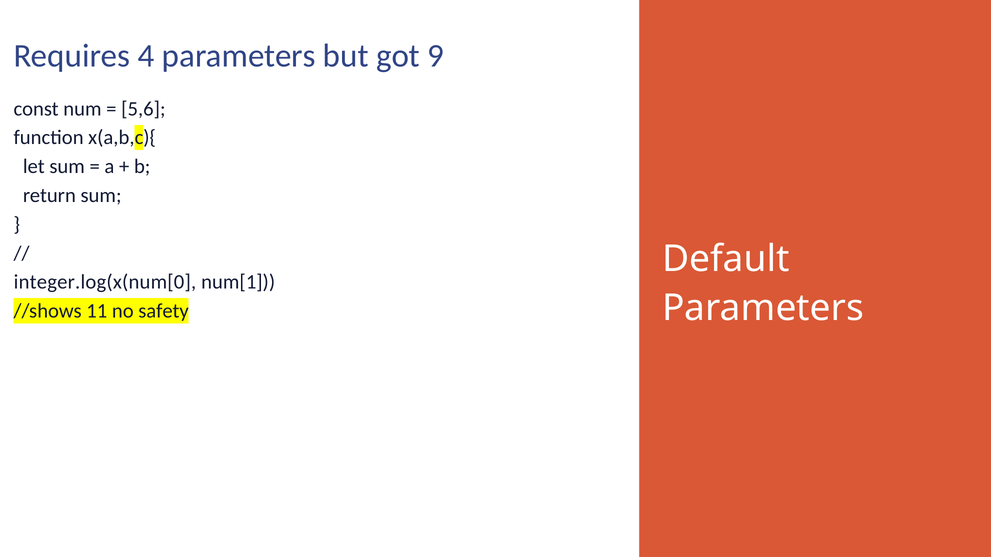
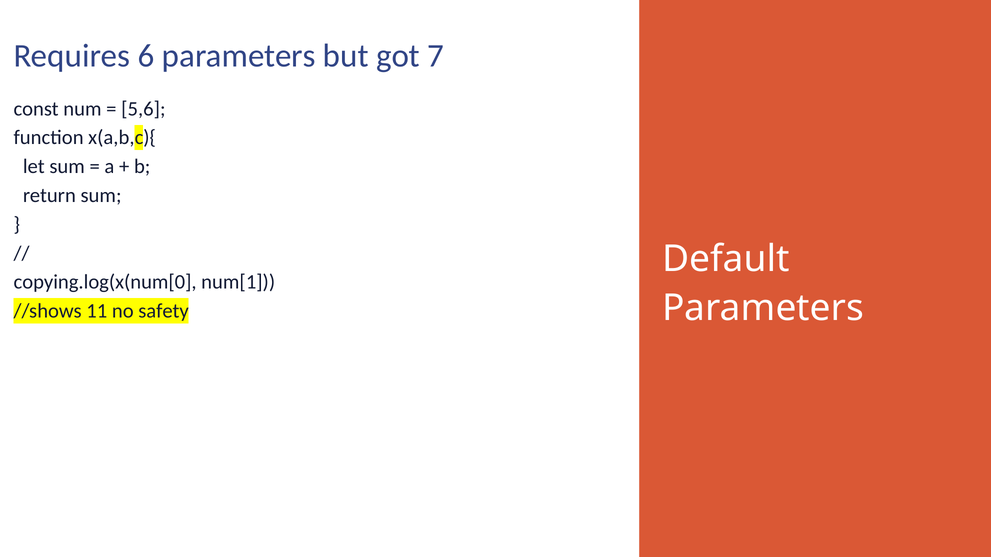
4: 4 -> 6 (146, 56)
9: 9 -> 7 (436, 56)
integer.log(x(num[0: integer.log(x(num[0 -> copying.log(x(num[0 (105, 282)
